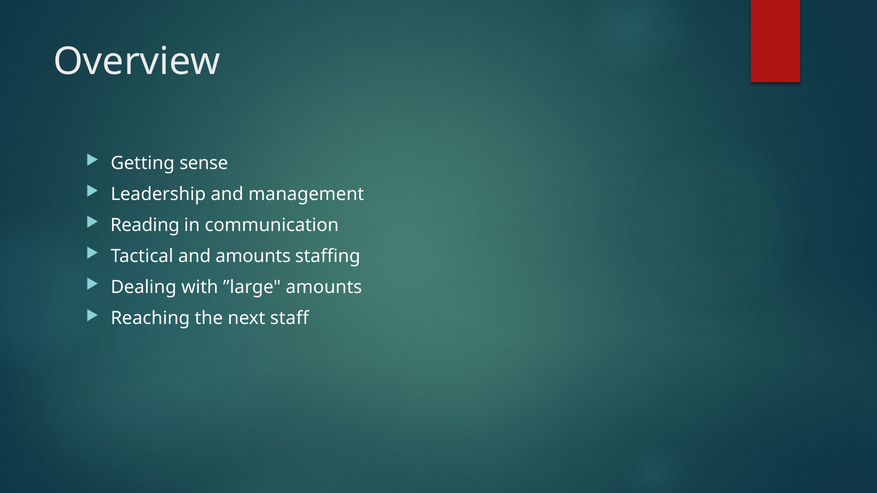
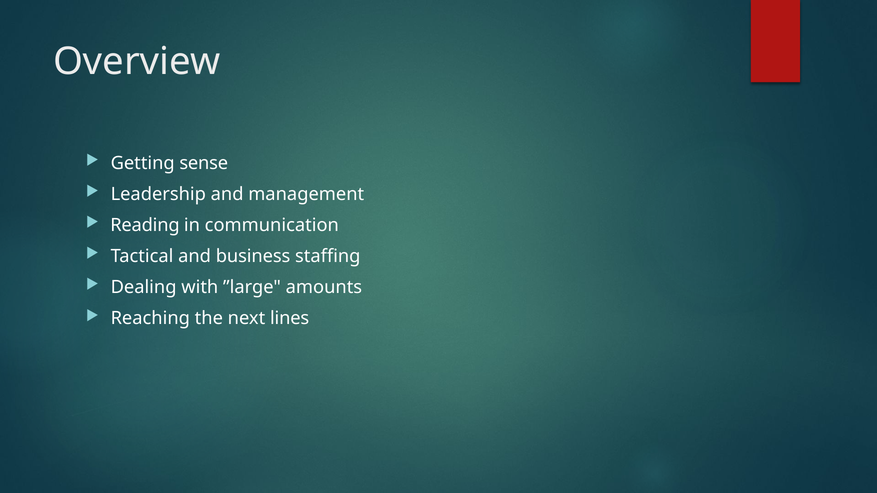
and amounts: amounts -> business (253, 256)
staff: staff -> lines (290, 319)
